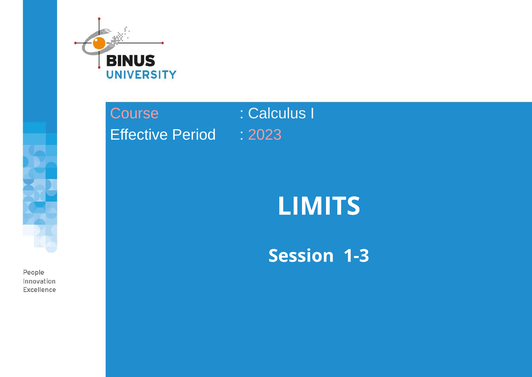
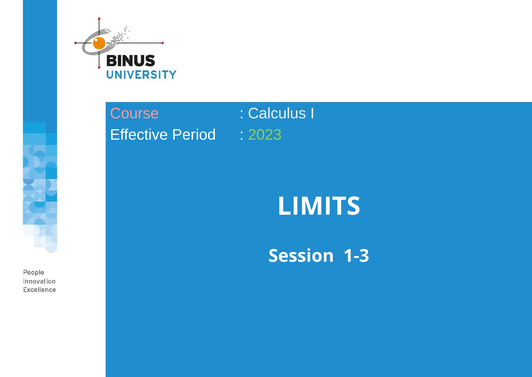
2023 colour: pink -> light green (265, 135)
